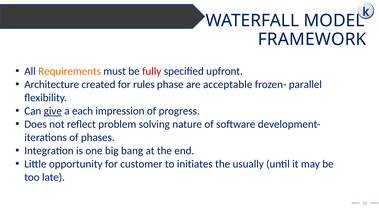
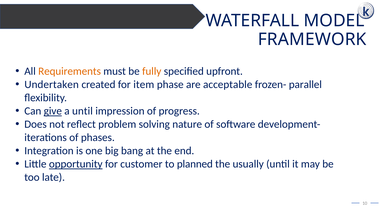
fully colour: red -> orange (152, 71)
Architecture: Architecture -> Undertaken (52, 85)
rules: rules -> item (144, 85)
a each: each -> until (82, 111)
opportunity underline: none -> present (76, 164)
initiates: initiates -> planned (195, 164)
